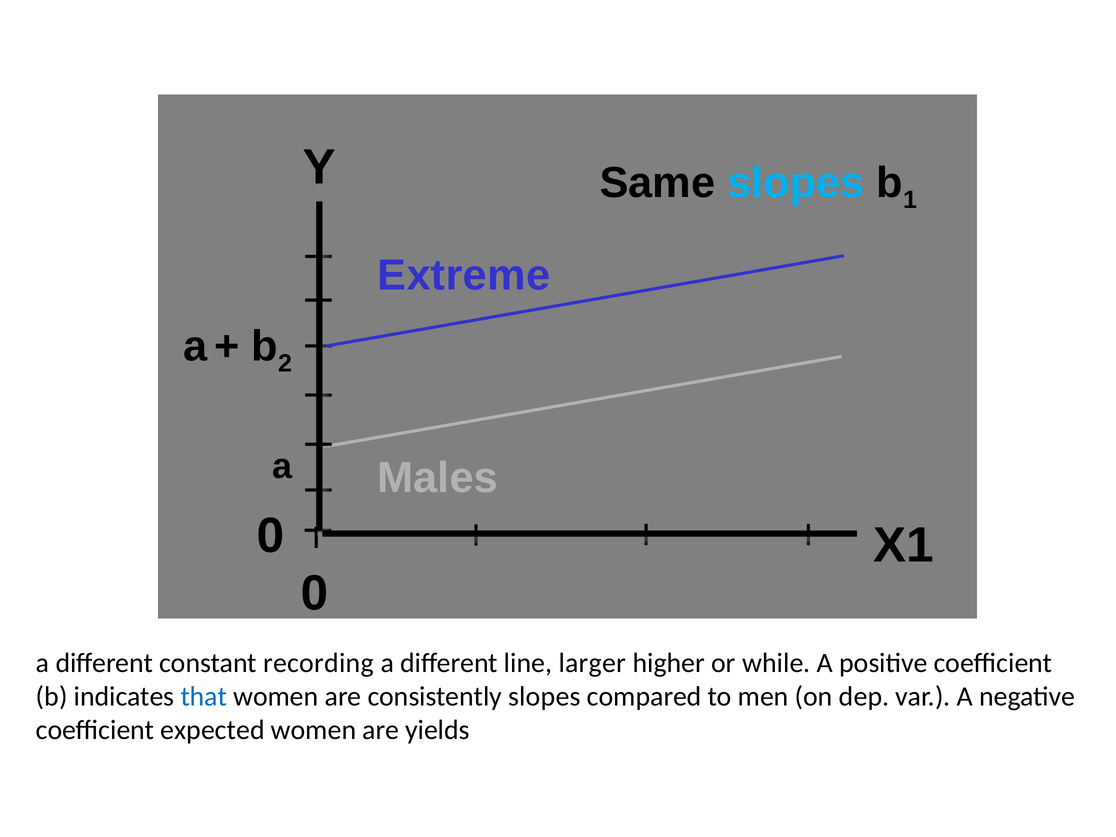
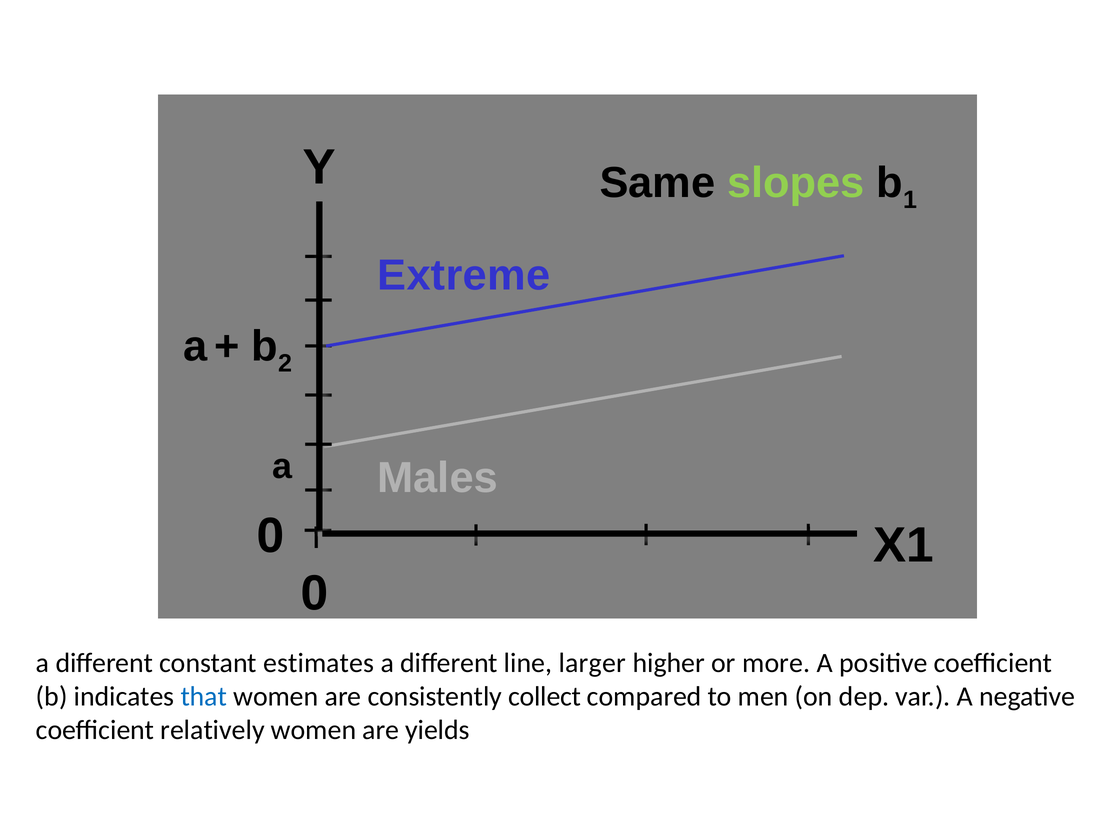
slopes colour: light blue -> light green (796, 183)
recording: recording -> estimates (319, 663)
while: while -> more (776, 663)
consistently slopes: slopes -> collect (545, 696)
expected: expected -> relatively (213, 730)
